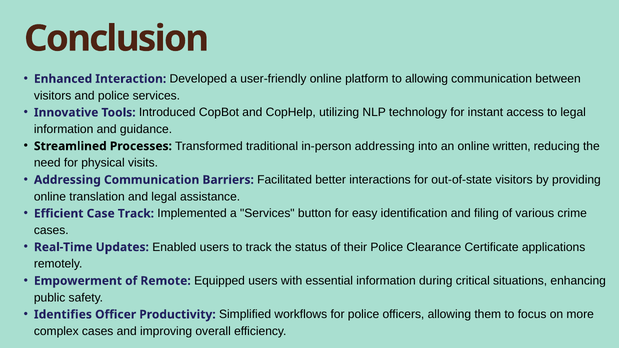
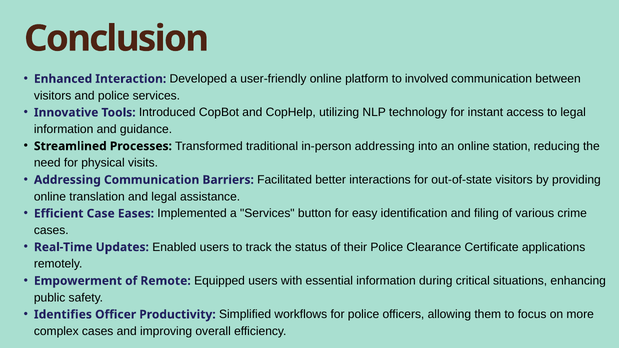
to allowing: allowing -> involved (427, 79)
written: written -> station (512, 146)
Case Track: Track -> Eases (136, 214)
